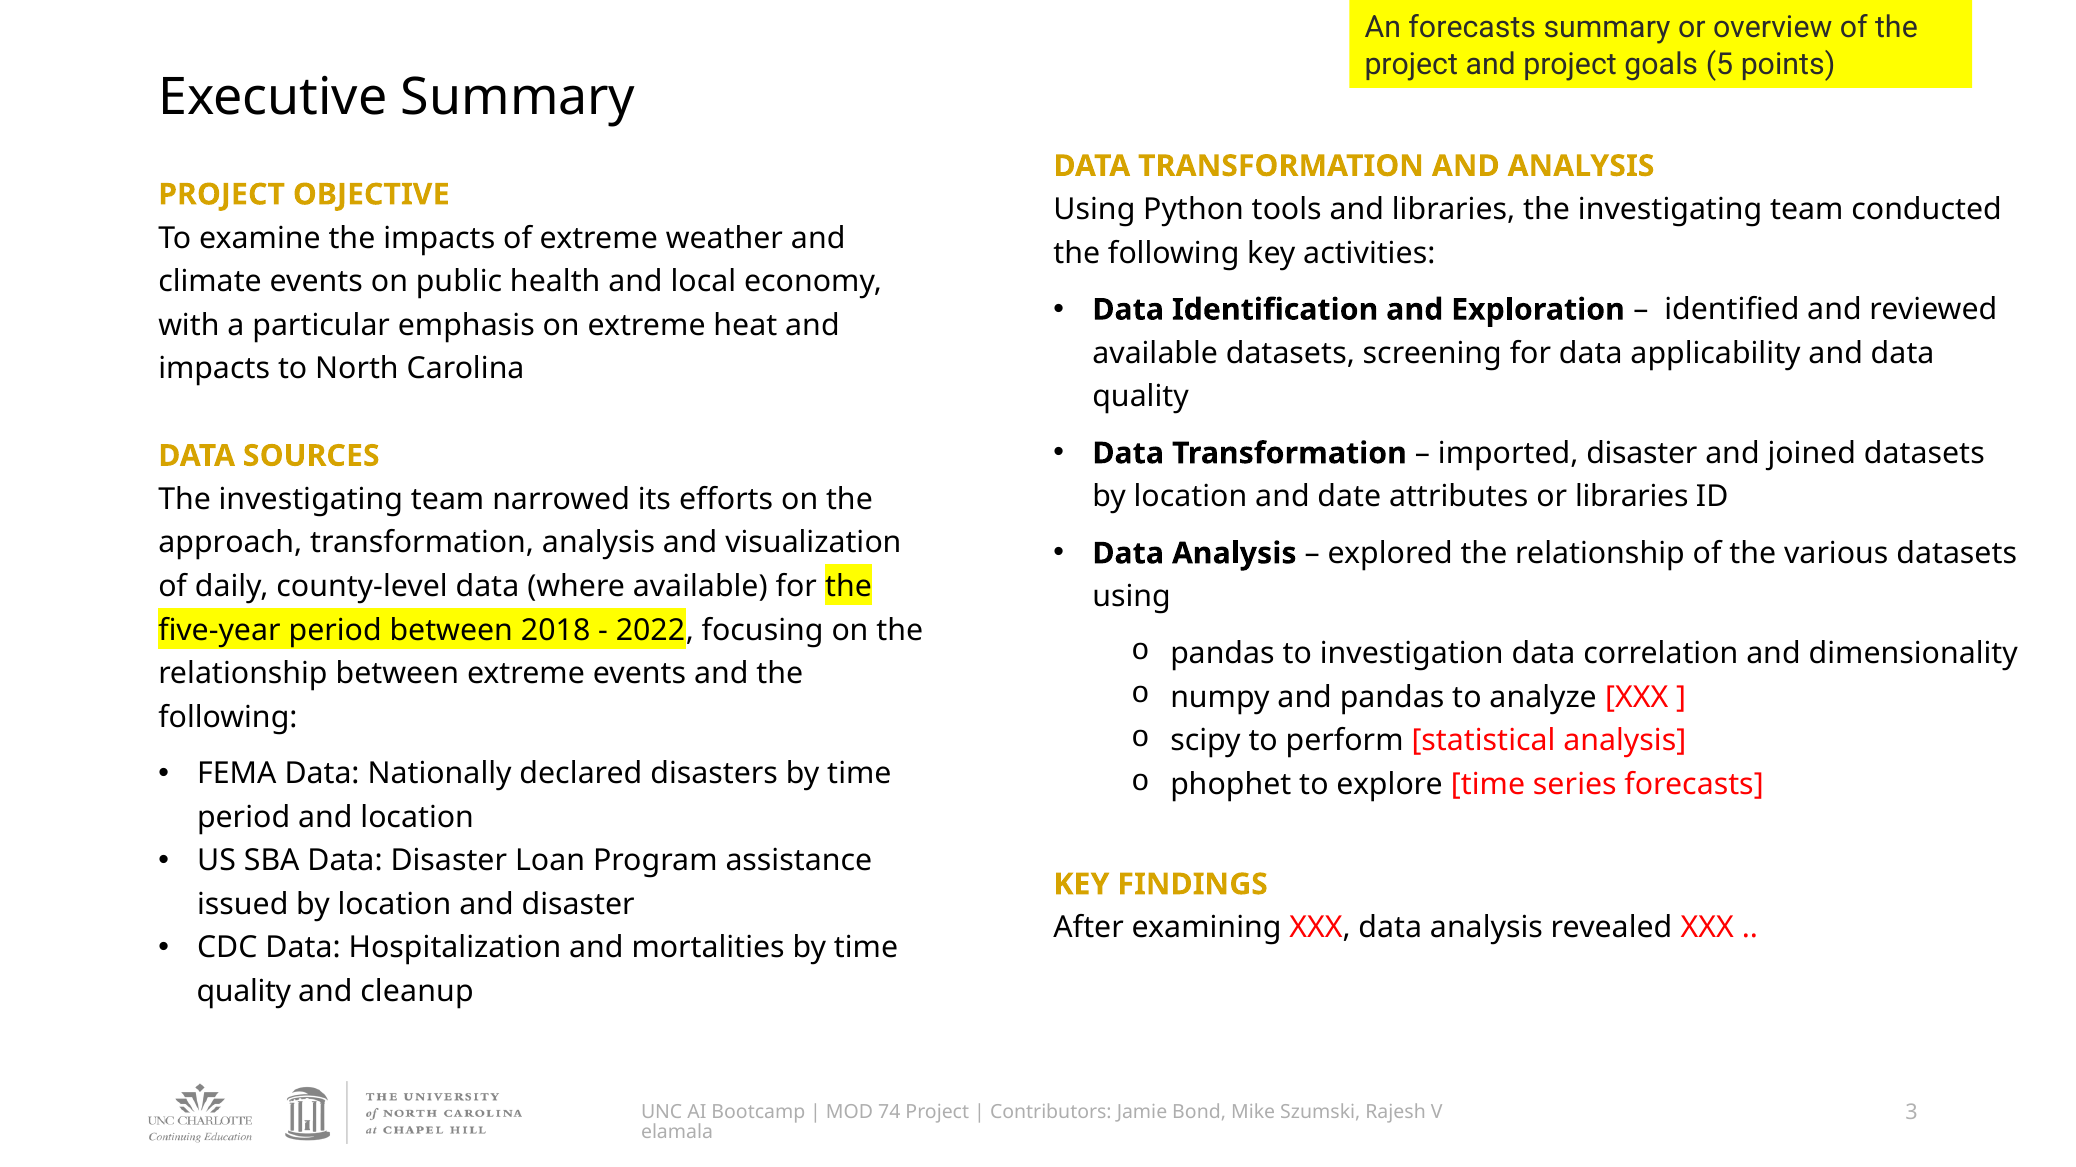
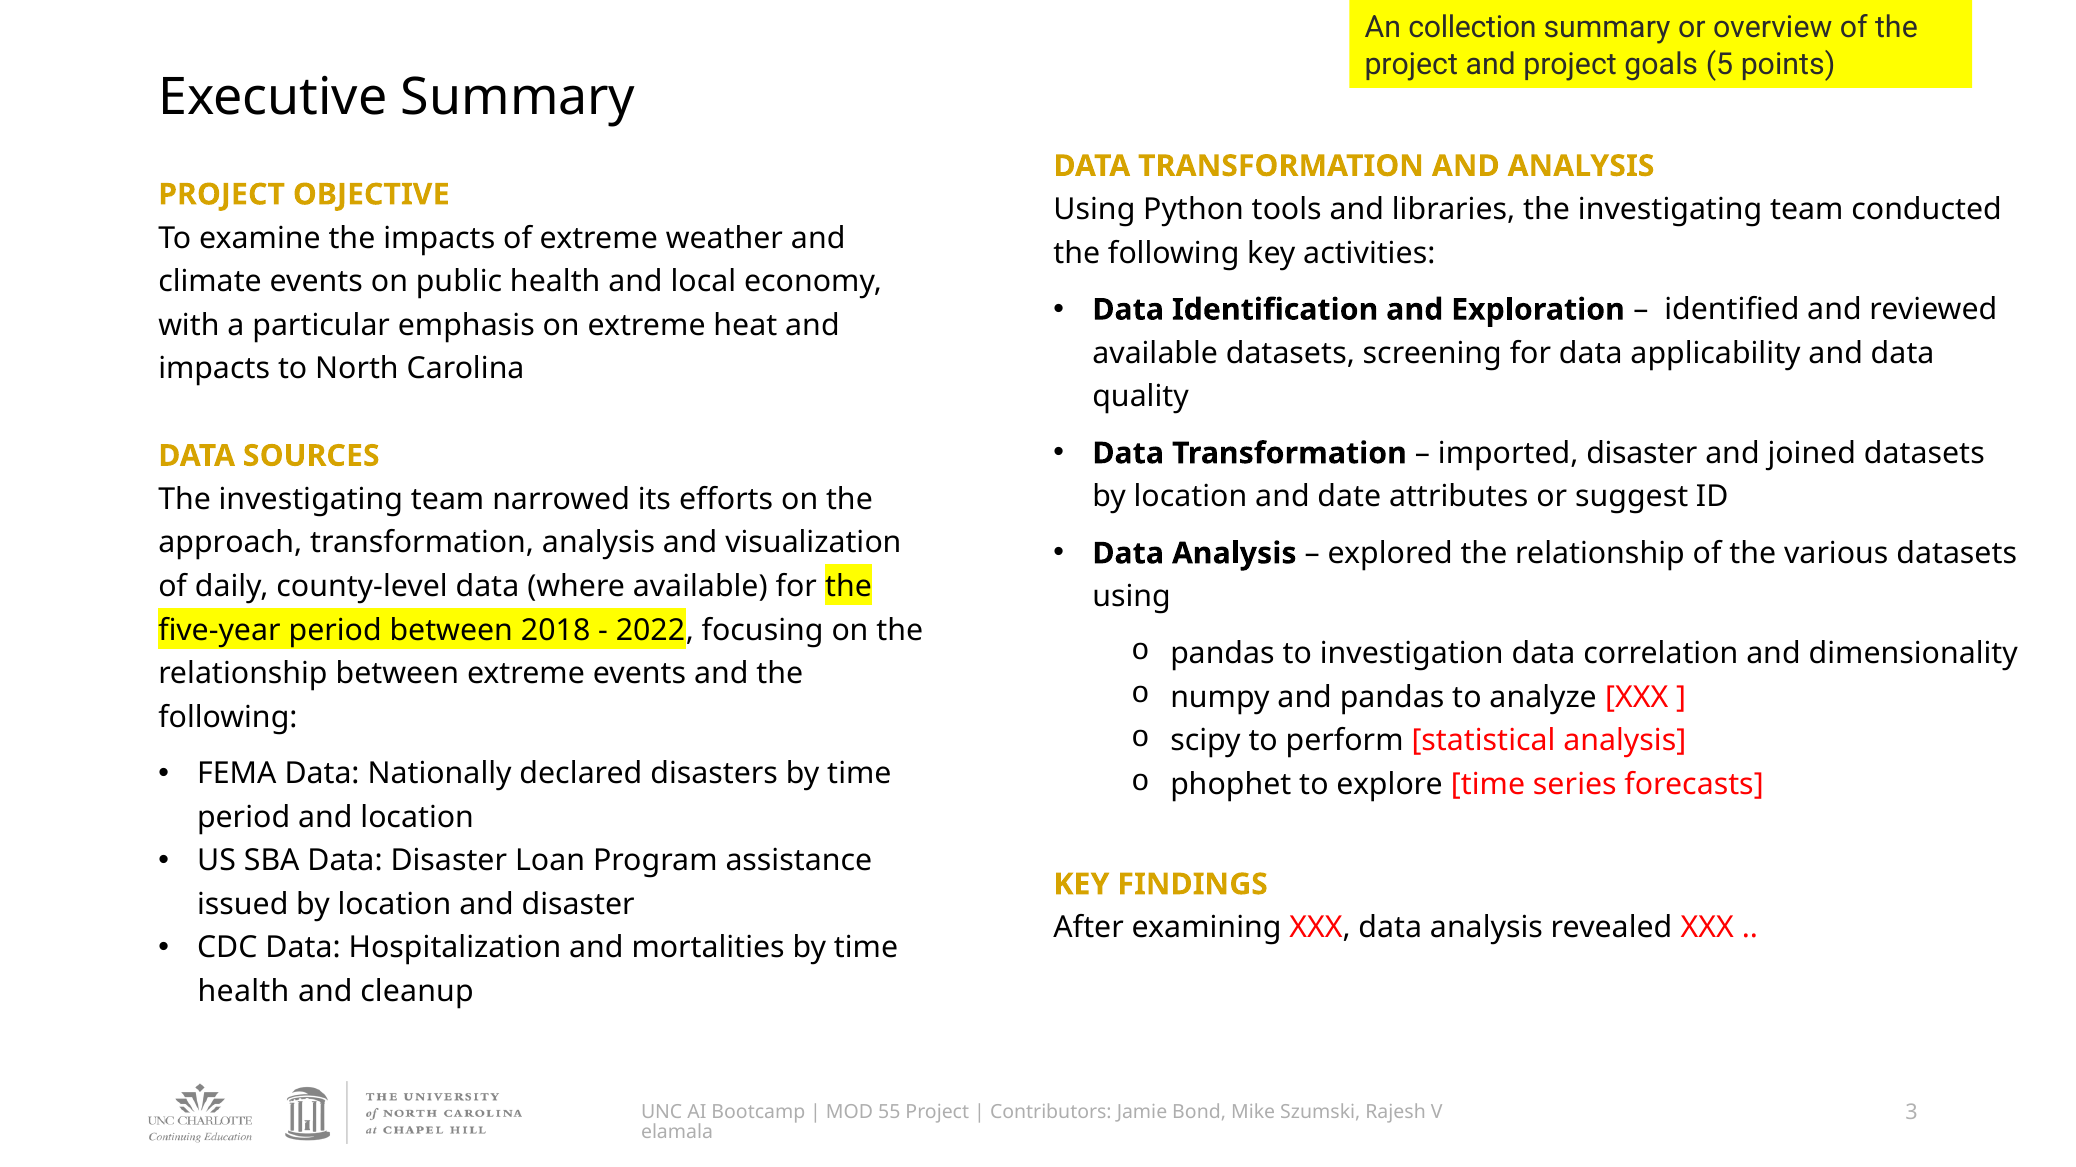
An forecasts: forecasts -> collection (1472, 28)
or libraries: libraries -> suggest (1632, 497)
quality: quality -> health (244, 992)
74: 74 -> 55 (889, 1113)
